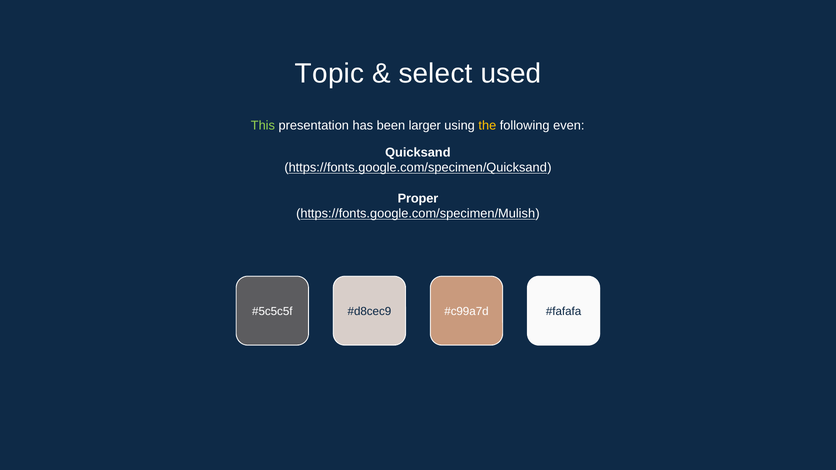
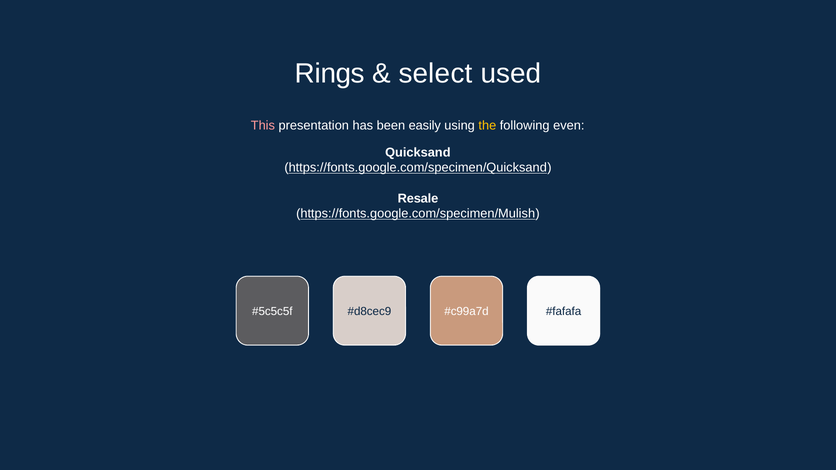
Topic: Topic -> Rings (330, 74)
This colour: light green -> pink (263, 126)
larger: larger -> easily (425, 126)
Proper: Proper -> Resale (418, 198)
